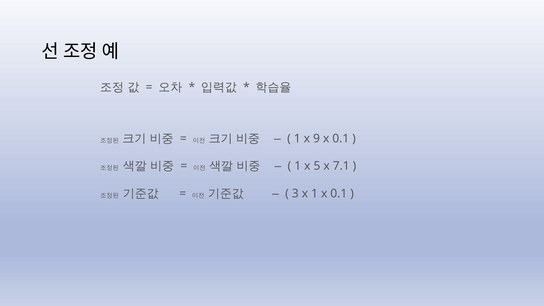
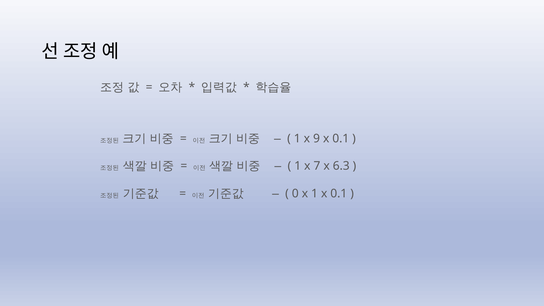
5: 5 -> 7 (317, 166)
7.1: 7.1 -> 6.3 (341, 166)
3: 3 -> 0 (295, 193)
